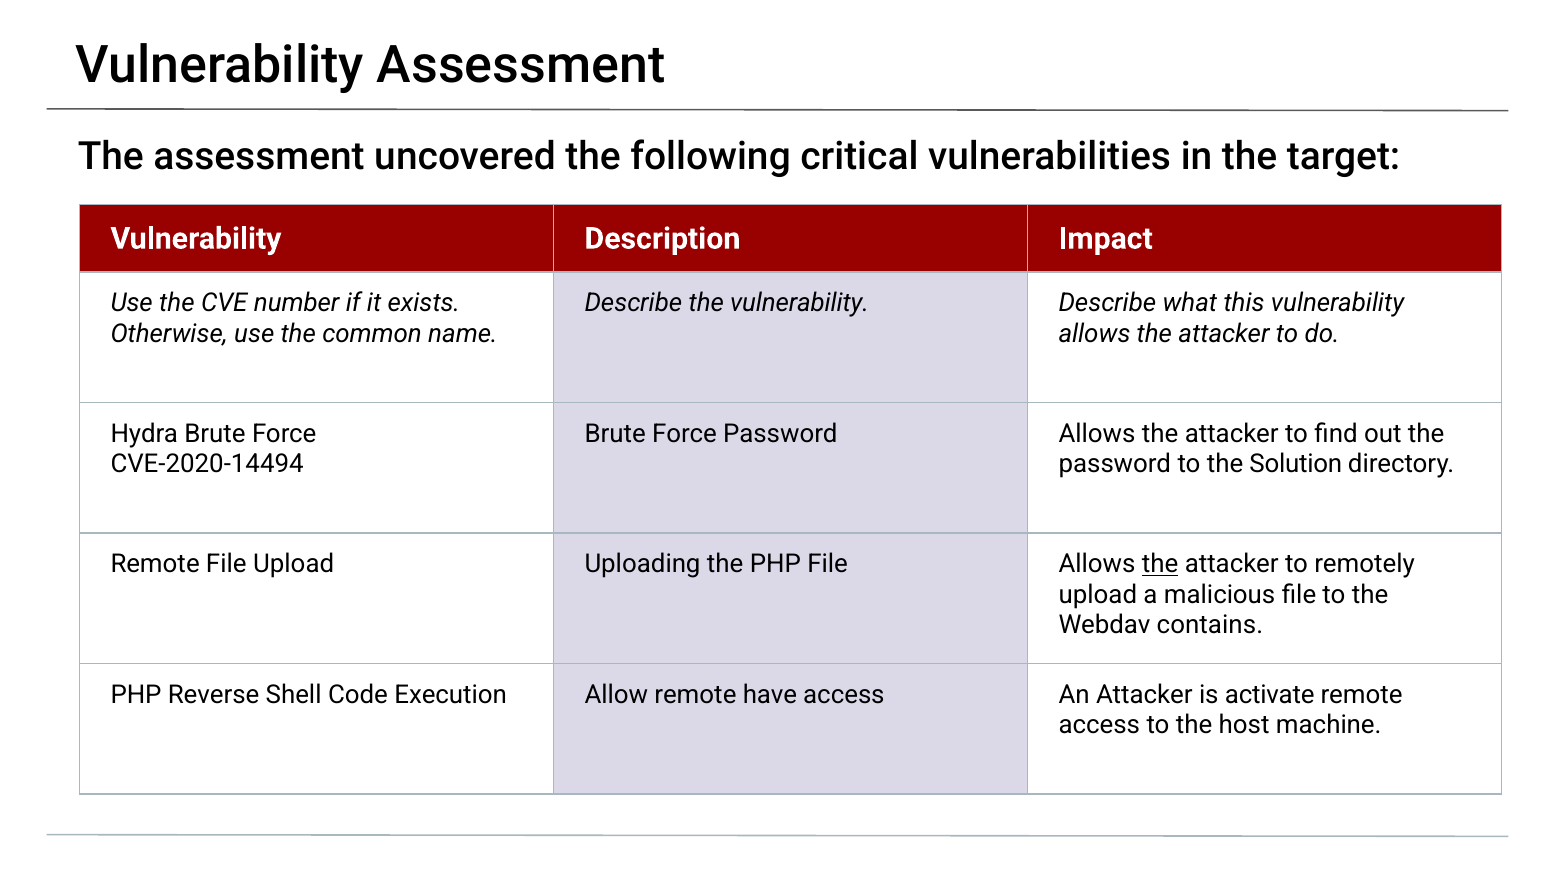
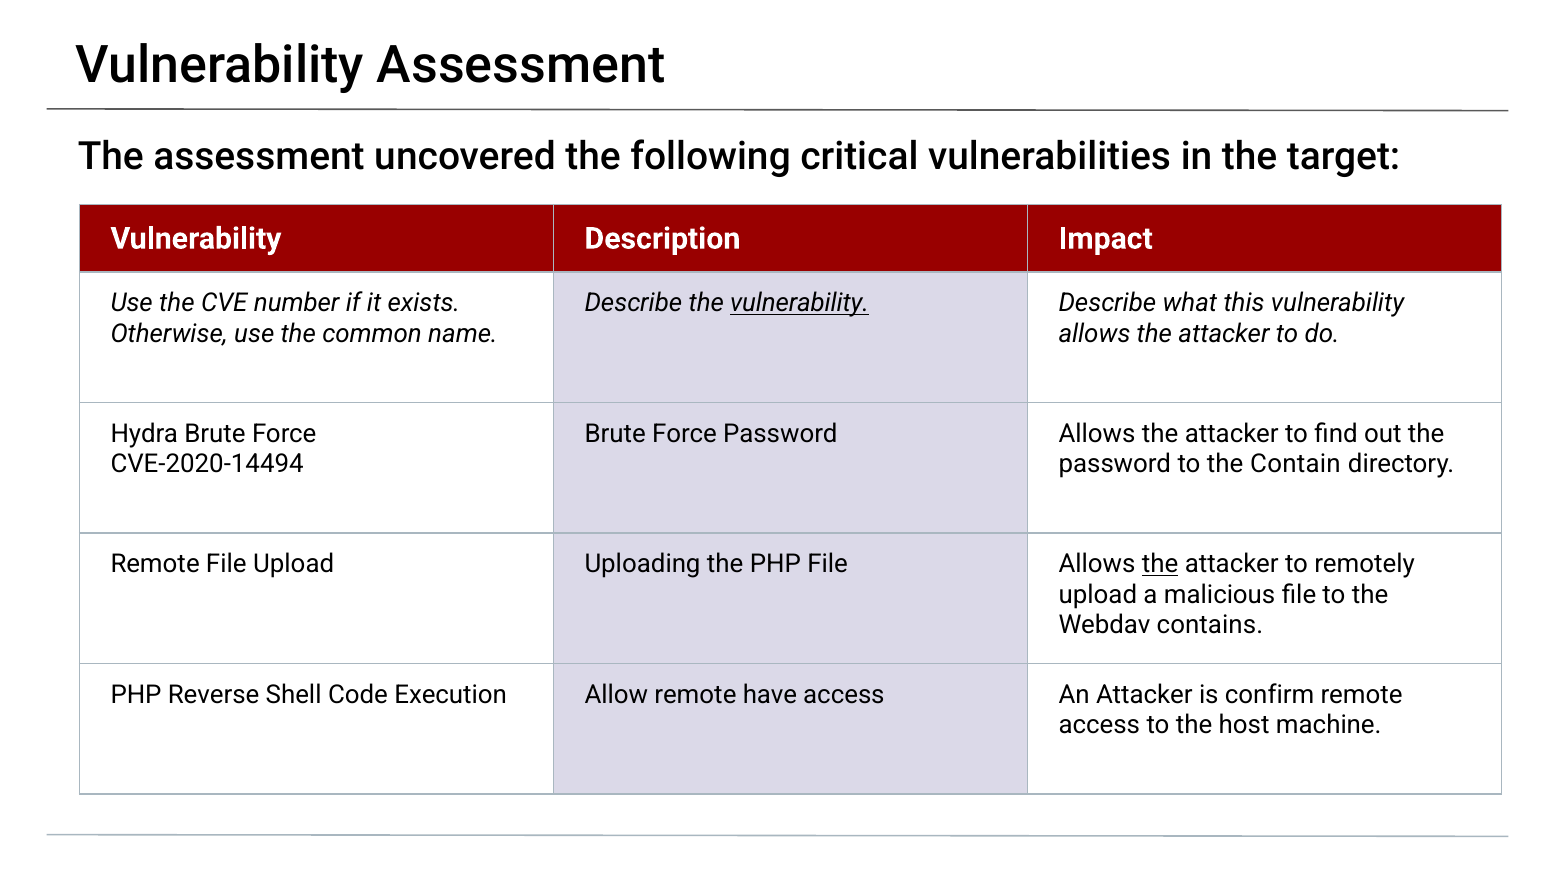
vulnerability underline: none -> present (800, 303)
Solution: Solution -> Contain (1295, 464)
activate: activate -> confirm (1270, 694)
